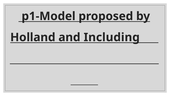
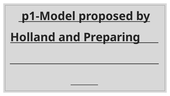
Including: Including -> Preparing (112, 37)
